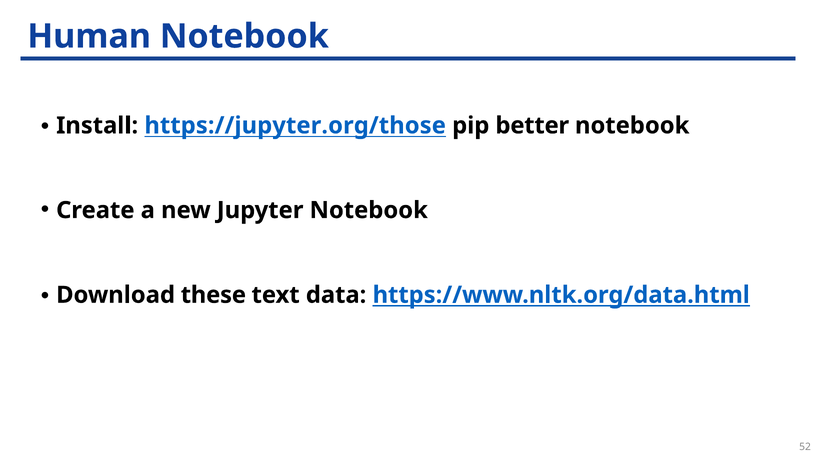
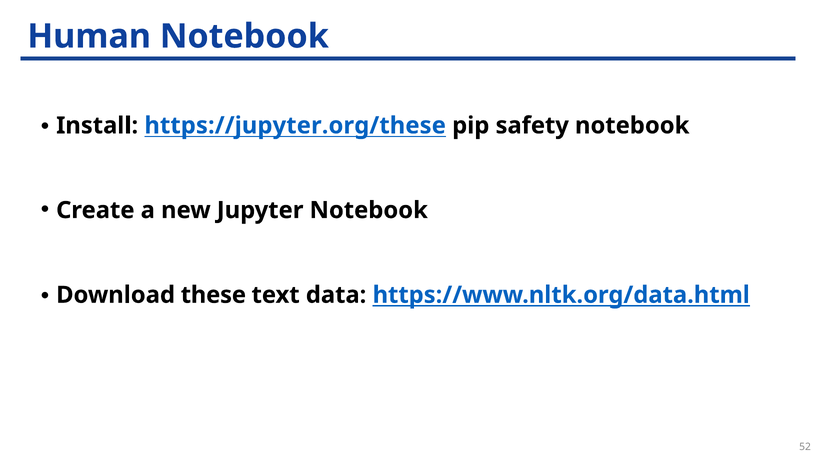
https://jupyter.org/those: https://jupyter.org/those -> https://jupyter.org/these (295, 126)
better: better -> safety (532, 126)
